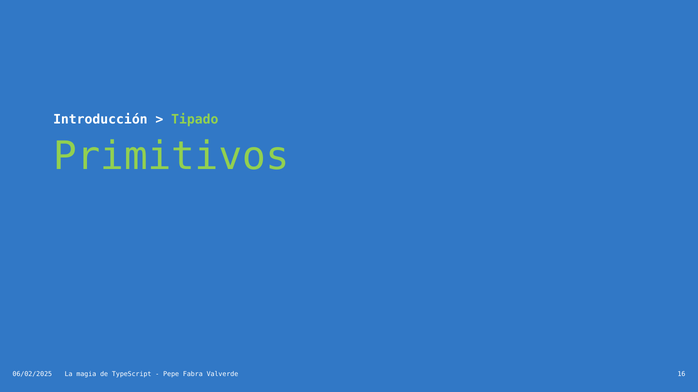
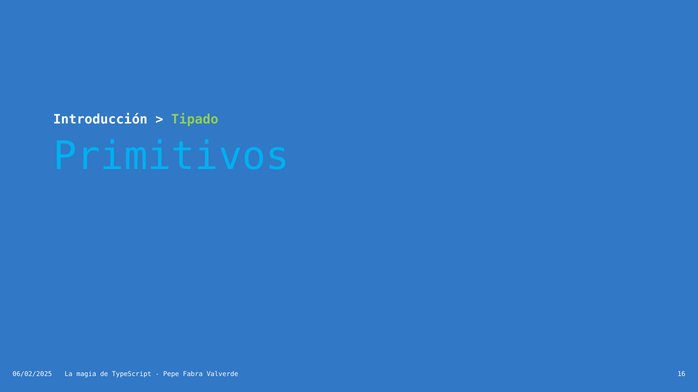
Primitivos colour: light green -> light blue (171, 157)
